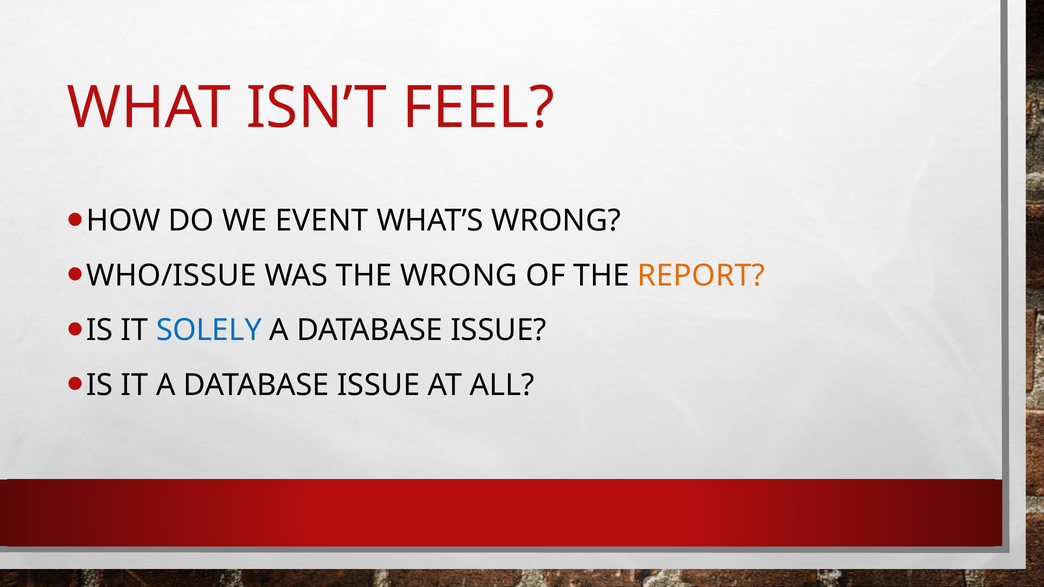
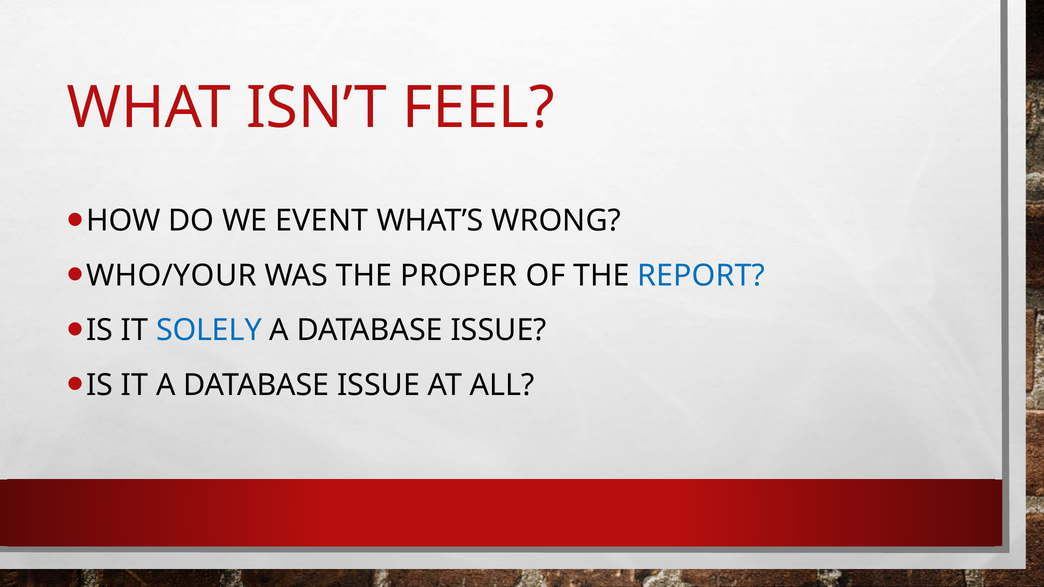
WHO/ISSUE: WHO/ISSUE -> WHO/YOUR (171, 276)
THE WRONG: WRONG -> PROPER (459, 276)
REPORT colour: orange -> blue (701, 276)
